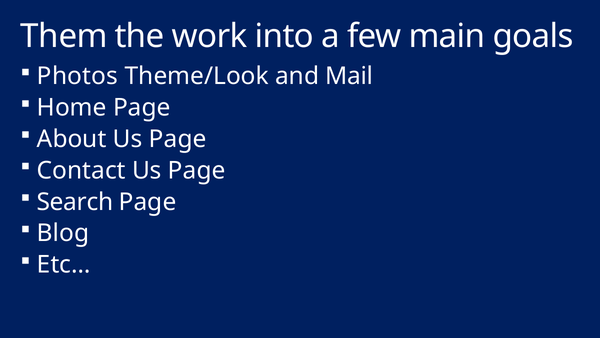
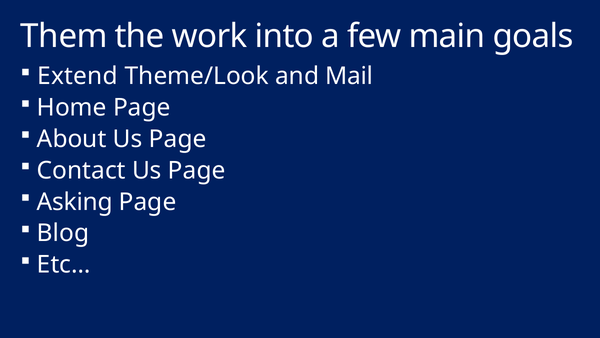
Photos: Photos -> Extend (78, 76)
Search: Search -> Asking (75, 202)
